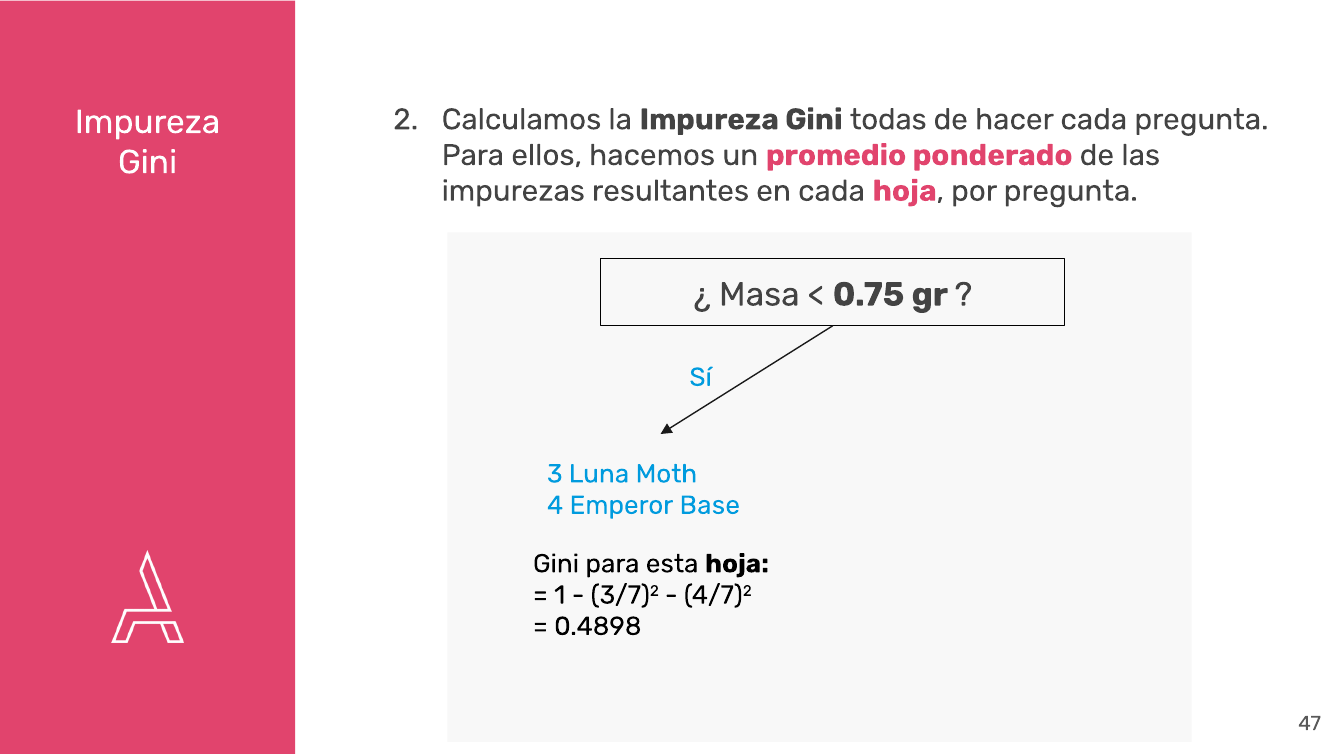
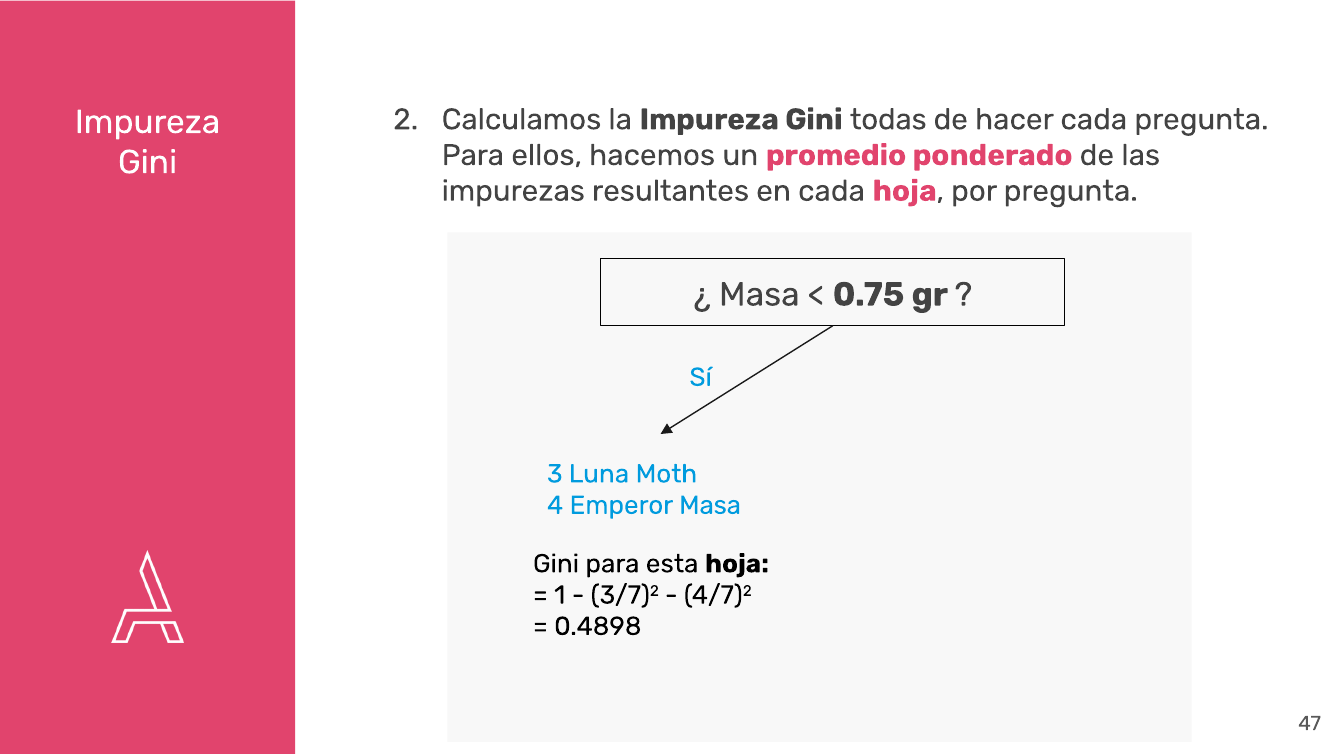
Emperor Base: Base -> Masa (710, 505)
